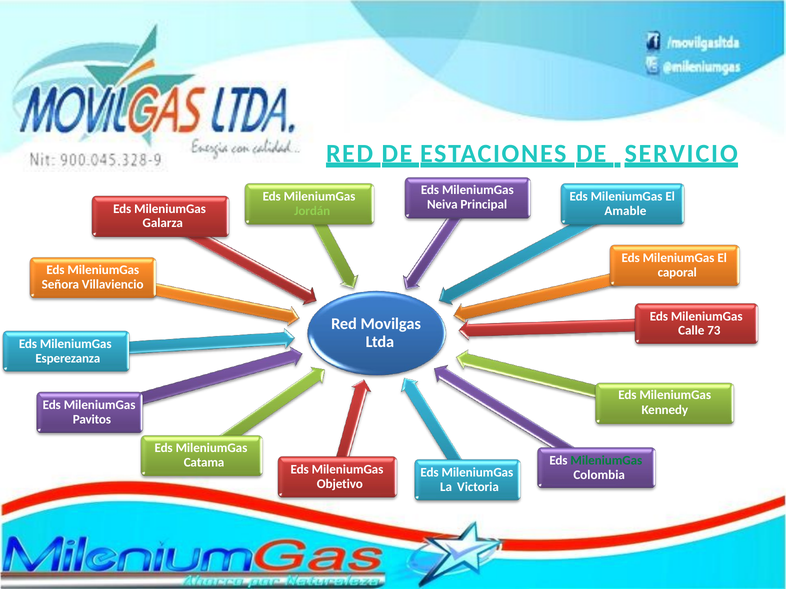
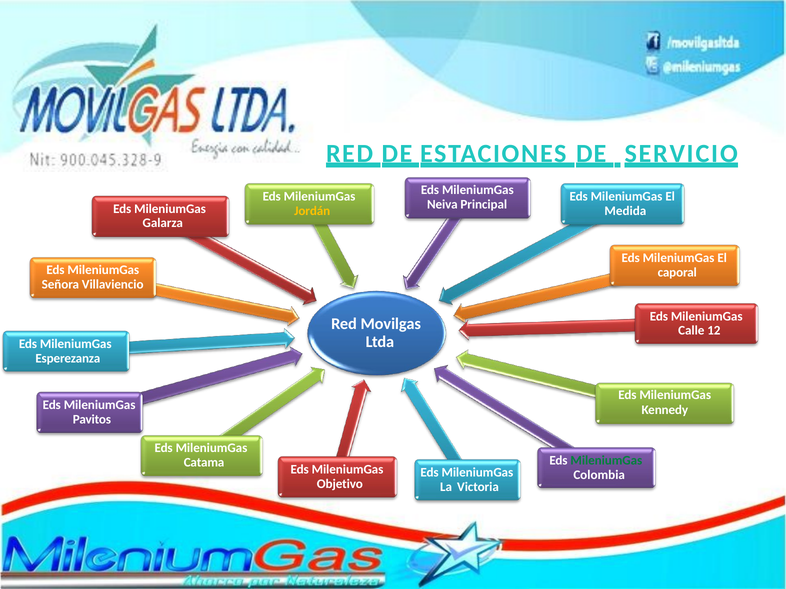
Jordán colour: light green -> yellow (312, 211)
Amable: Amable -> Medida (625, 211)
73: 73 -> 12 (714, 331)
